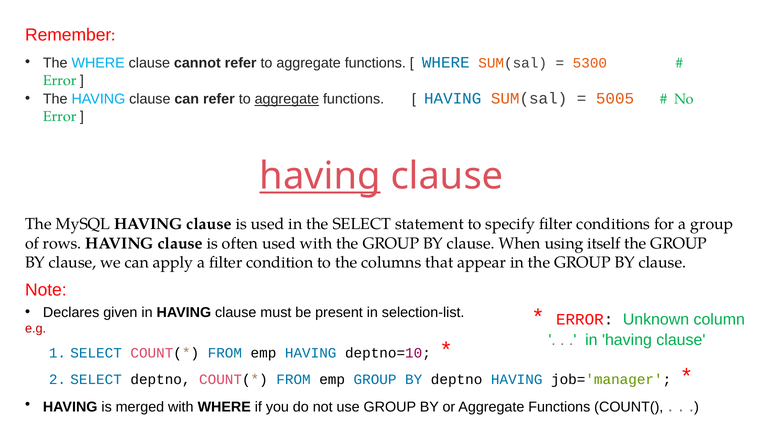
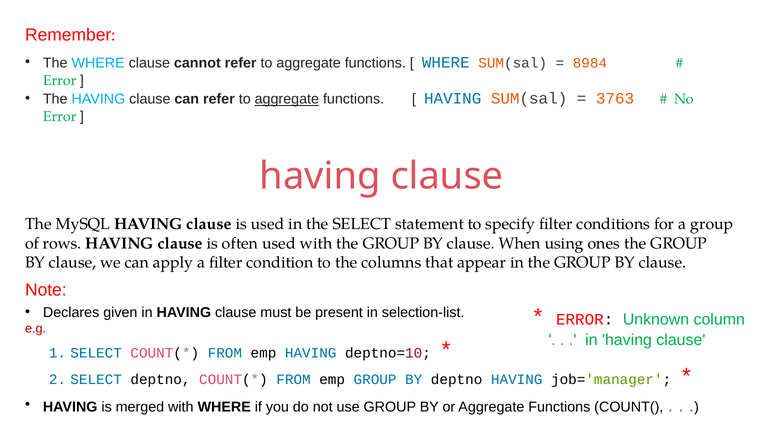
5300: 5300 -> 8984 (590, 63)
5005: 5005 -> 3763 (615, 99)
having underline: present -> none (320, 176)
itself: itself -> ones (604, 243)
